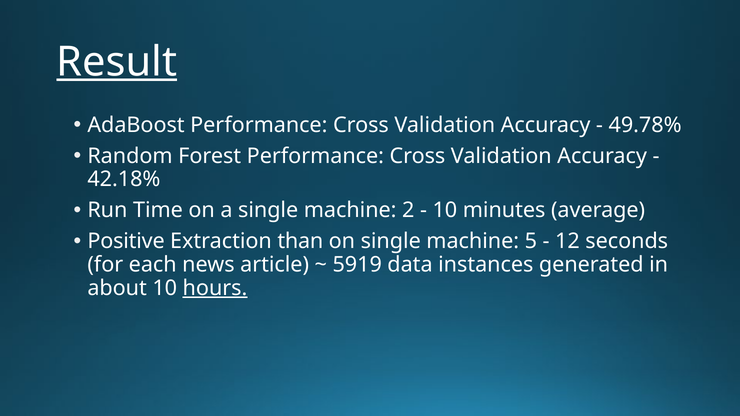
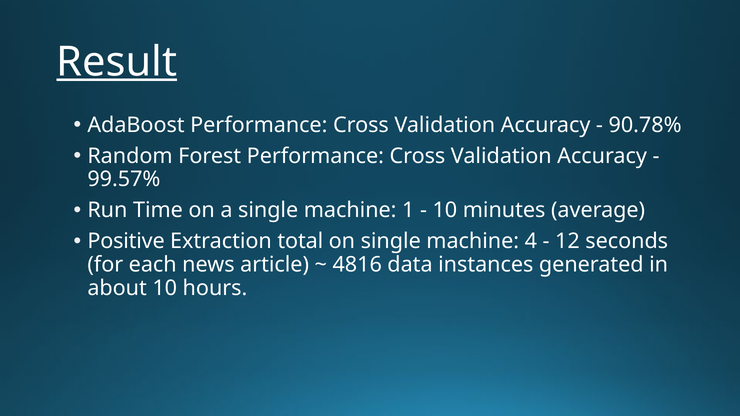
49.78%: 49.78% -> 90.78% (645, 125)
42.18%: 42.18% -> 99.57% (124, 179)
2: 2 -> 1 (408, 210)
than: than -> total (300, 242)
5: 5 -> 4 (531, 242)
5919: 5919 -> 4816 (357, 265)
hours underline: present -> none (215, 288)
